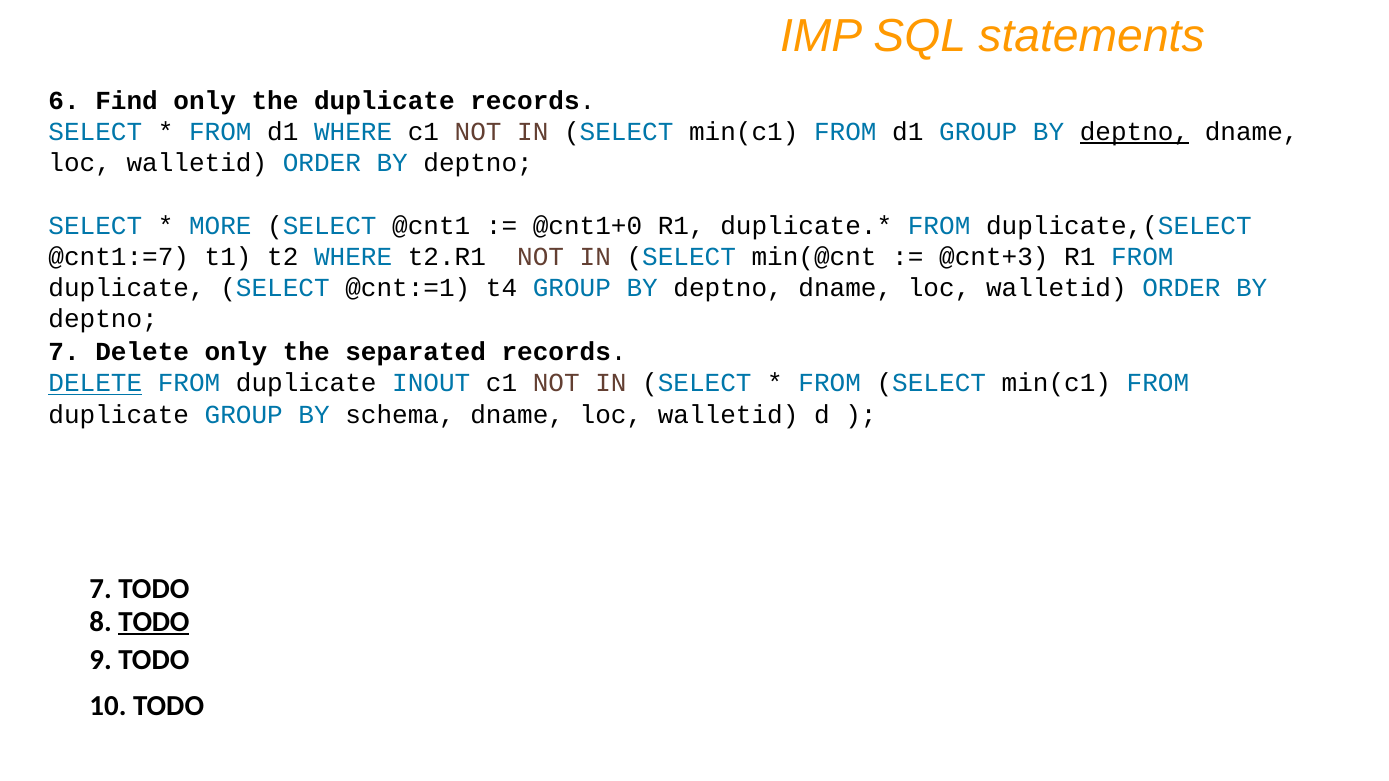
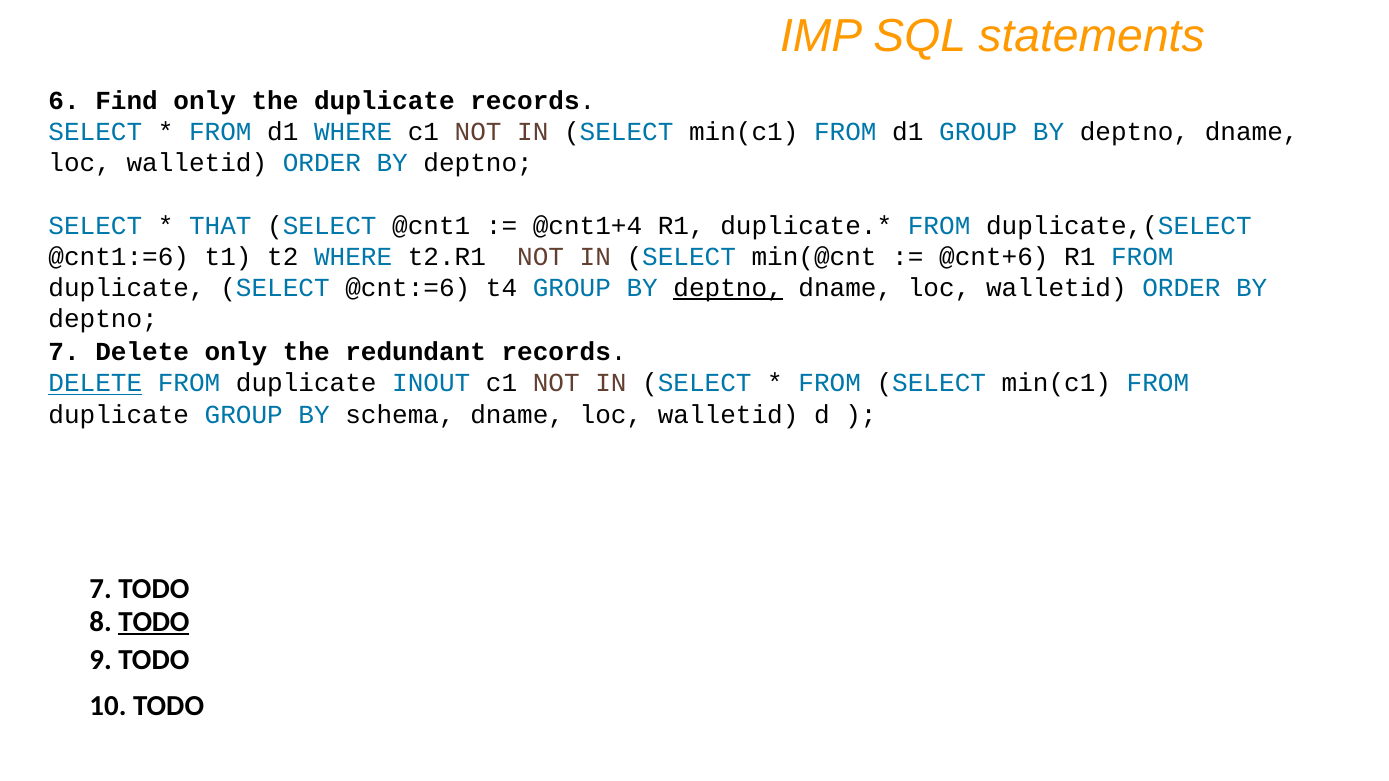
deptno underline: present -> none (1134, 132)
MORE: MORE -> THAT (220, 226)
@cnt1+0: @cnt1+0 -> @cnt1+4 (588, 226)
@cnt1:=7: @cnt1:=7 -> @cnt1:=6 (119, 257)
@cnt+3: @cnt+3 -> @cnt+6 (994, 257)
@cnt:=1: @cnt:=1 -> @cnt:=6 (408, 288)
deptno underline: none -> present (728, 288)
separated: separated -> redundant (416, 352)
